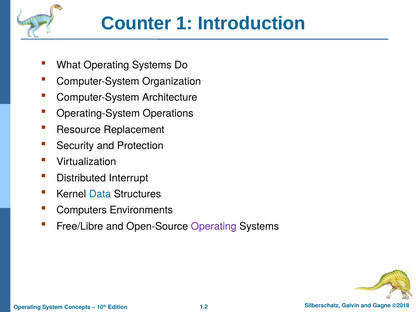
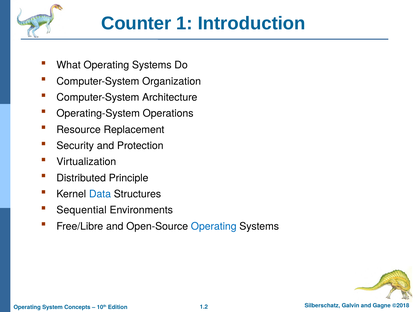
Interrupt: Interrupt -> Principle (129, 178)
Computers: Computers -> Sequential (82, 210)
Operating colour: purple -> blue (214, 226)
